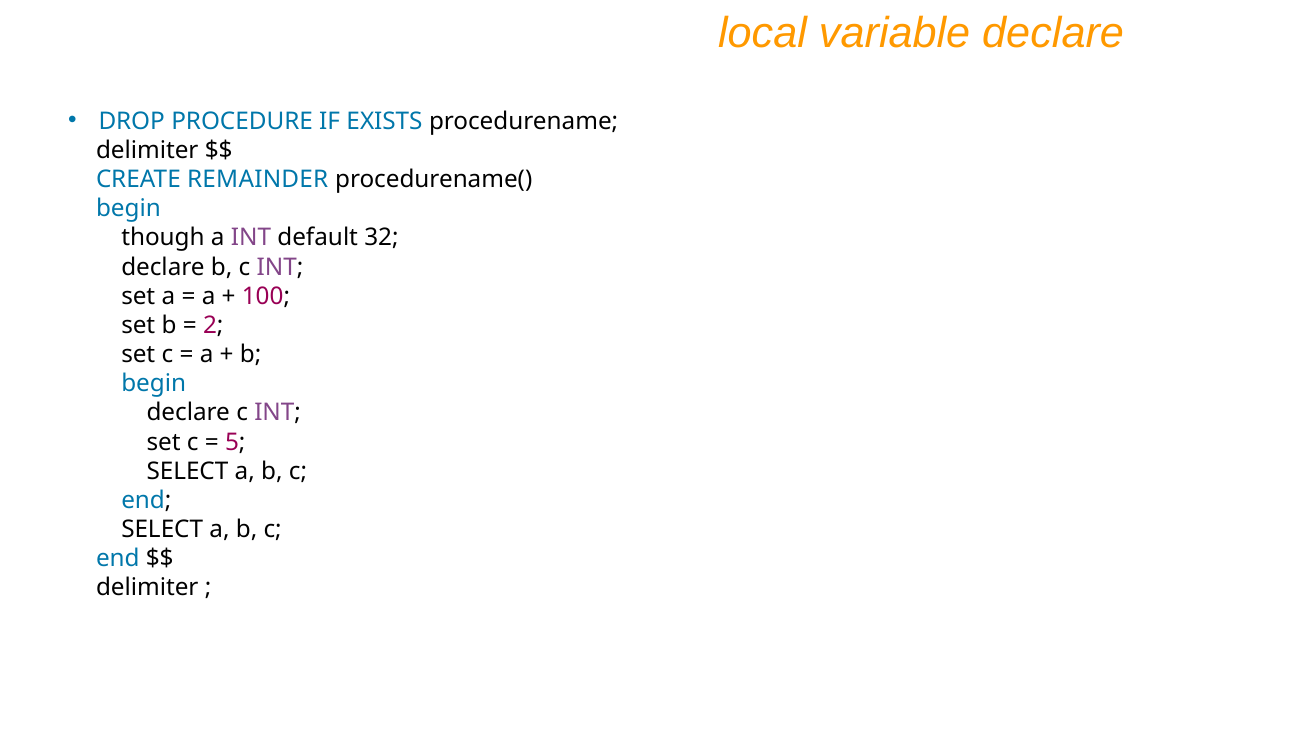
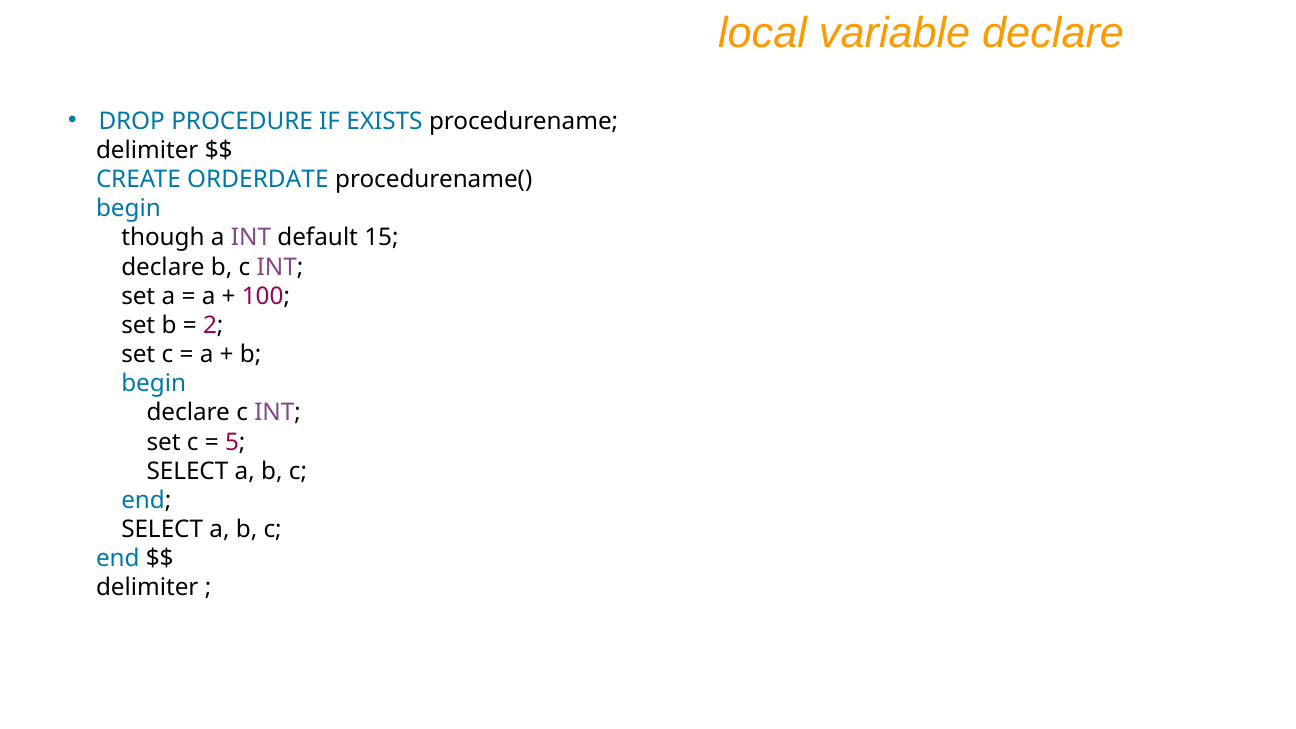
REMAINDER: REMAINDER -> ORDERDATE (258, 180)
32: 32 -> 15 (381, 238)
